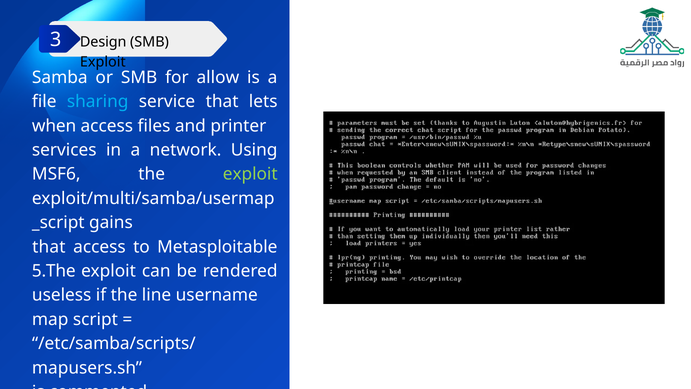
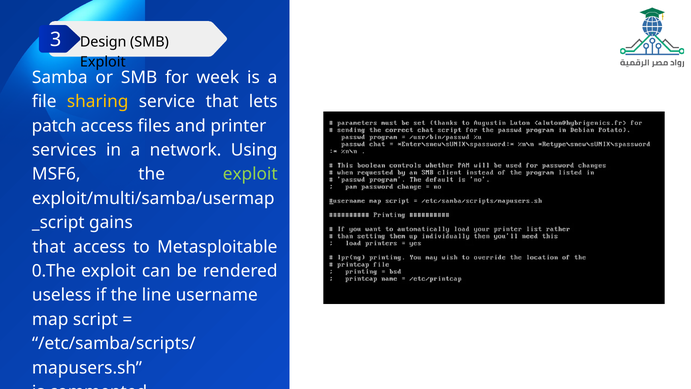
allow: allow -> week (218, 77)
sharing colour: light blue -> yellow (98, 102)
when: when -> patch (54, 126)
5.The: 5.The -> 0.The (54, 271)
